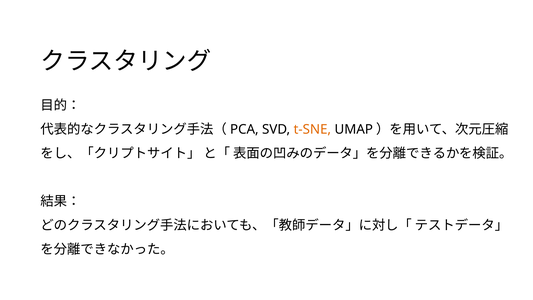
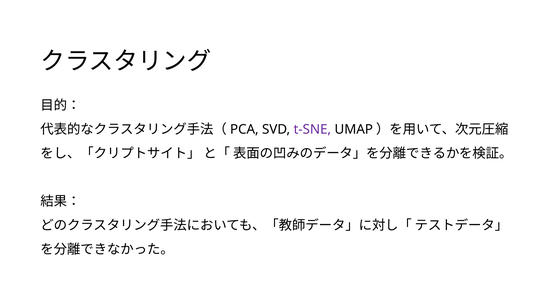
t-SNE colour: orange -> purple (312, 129)
